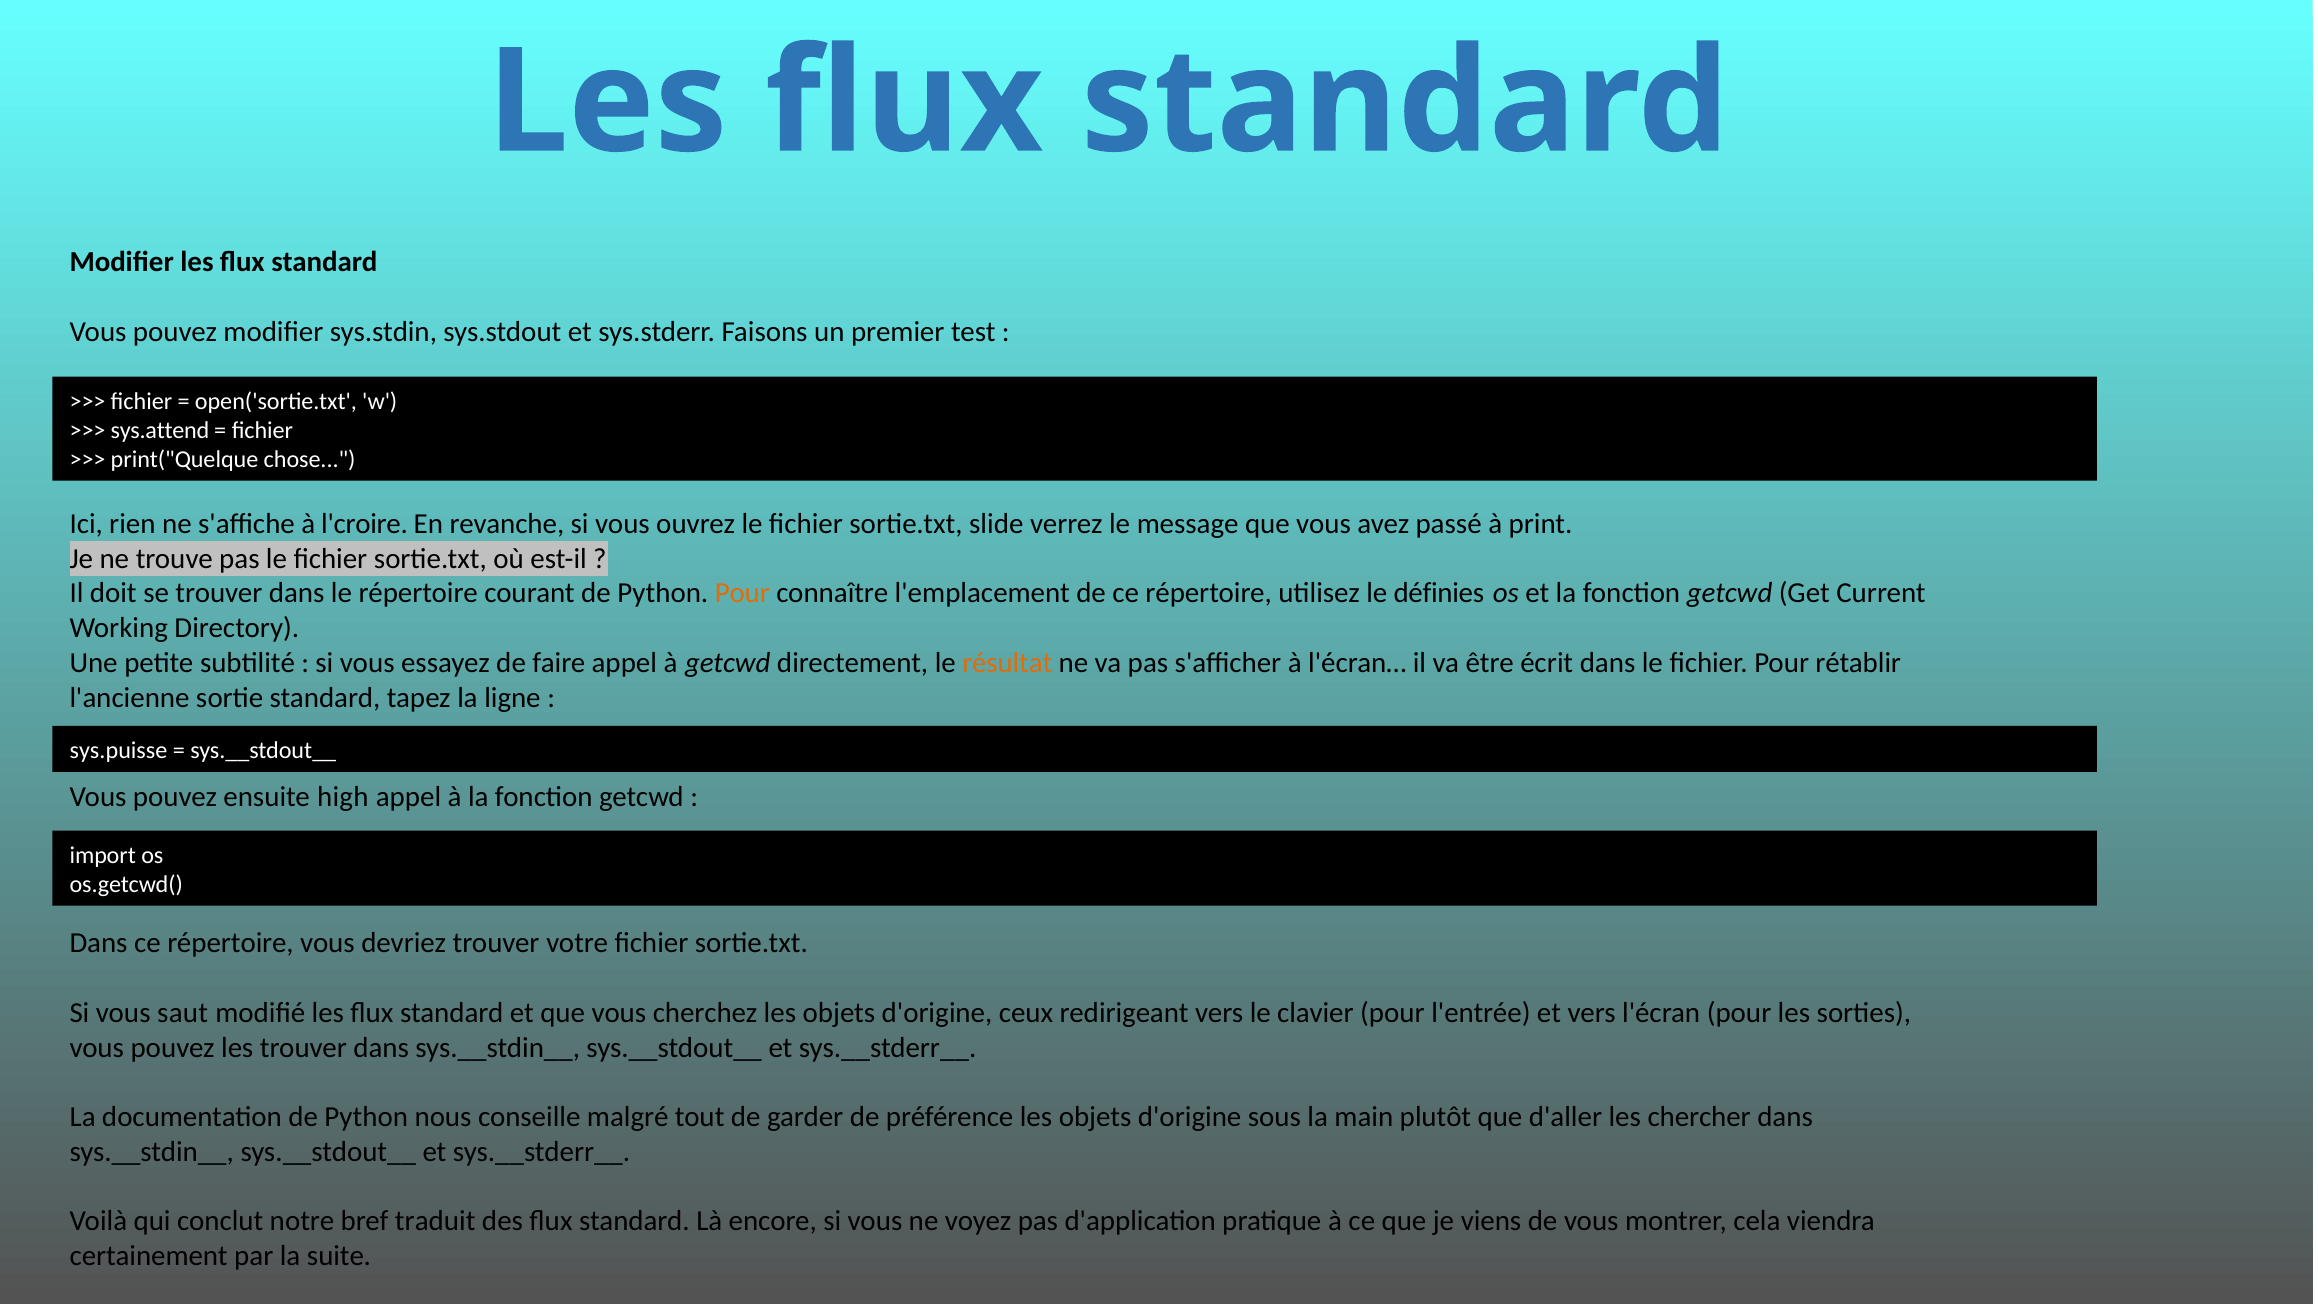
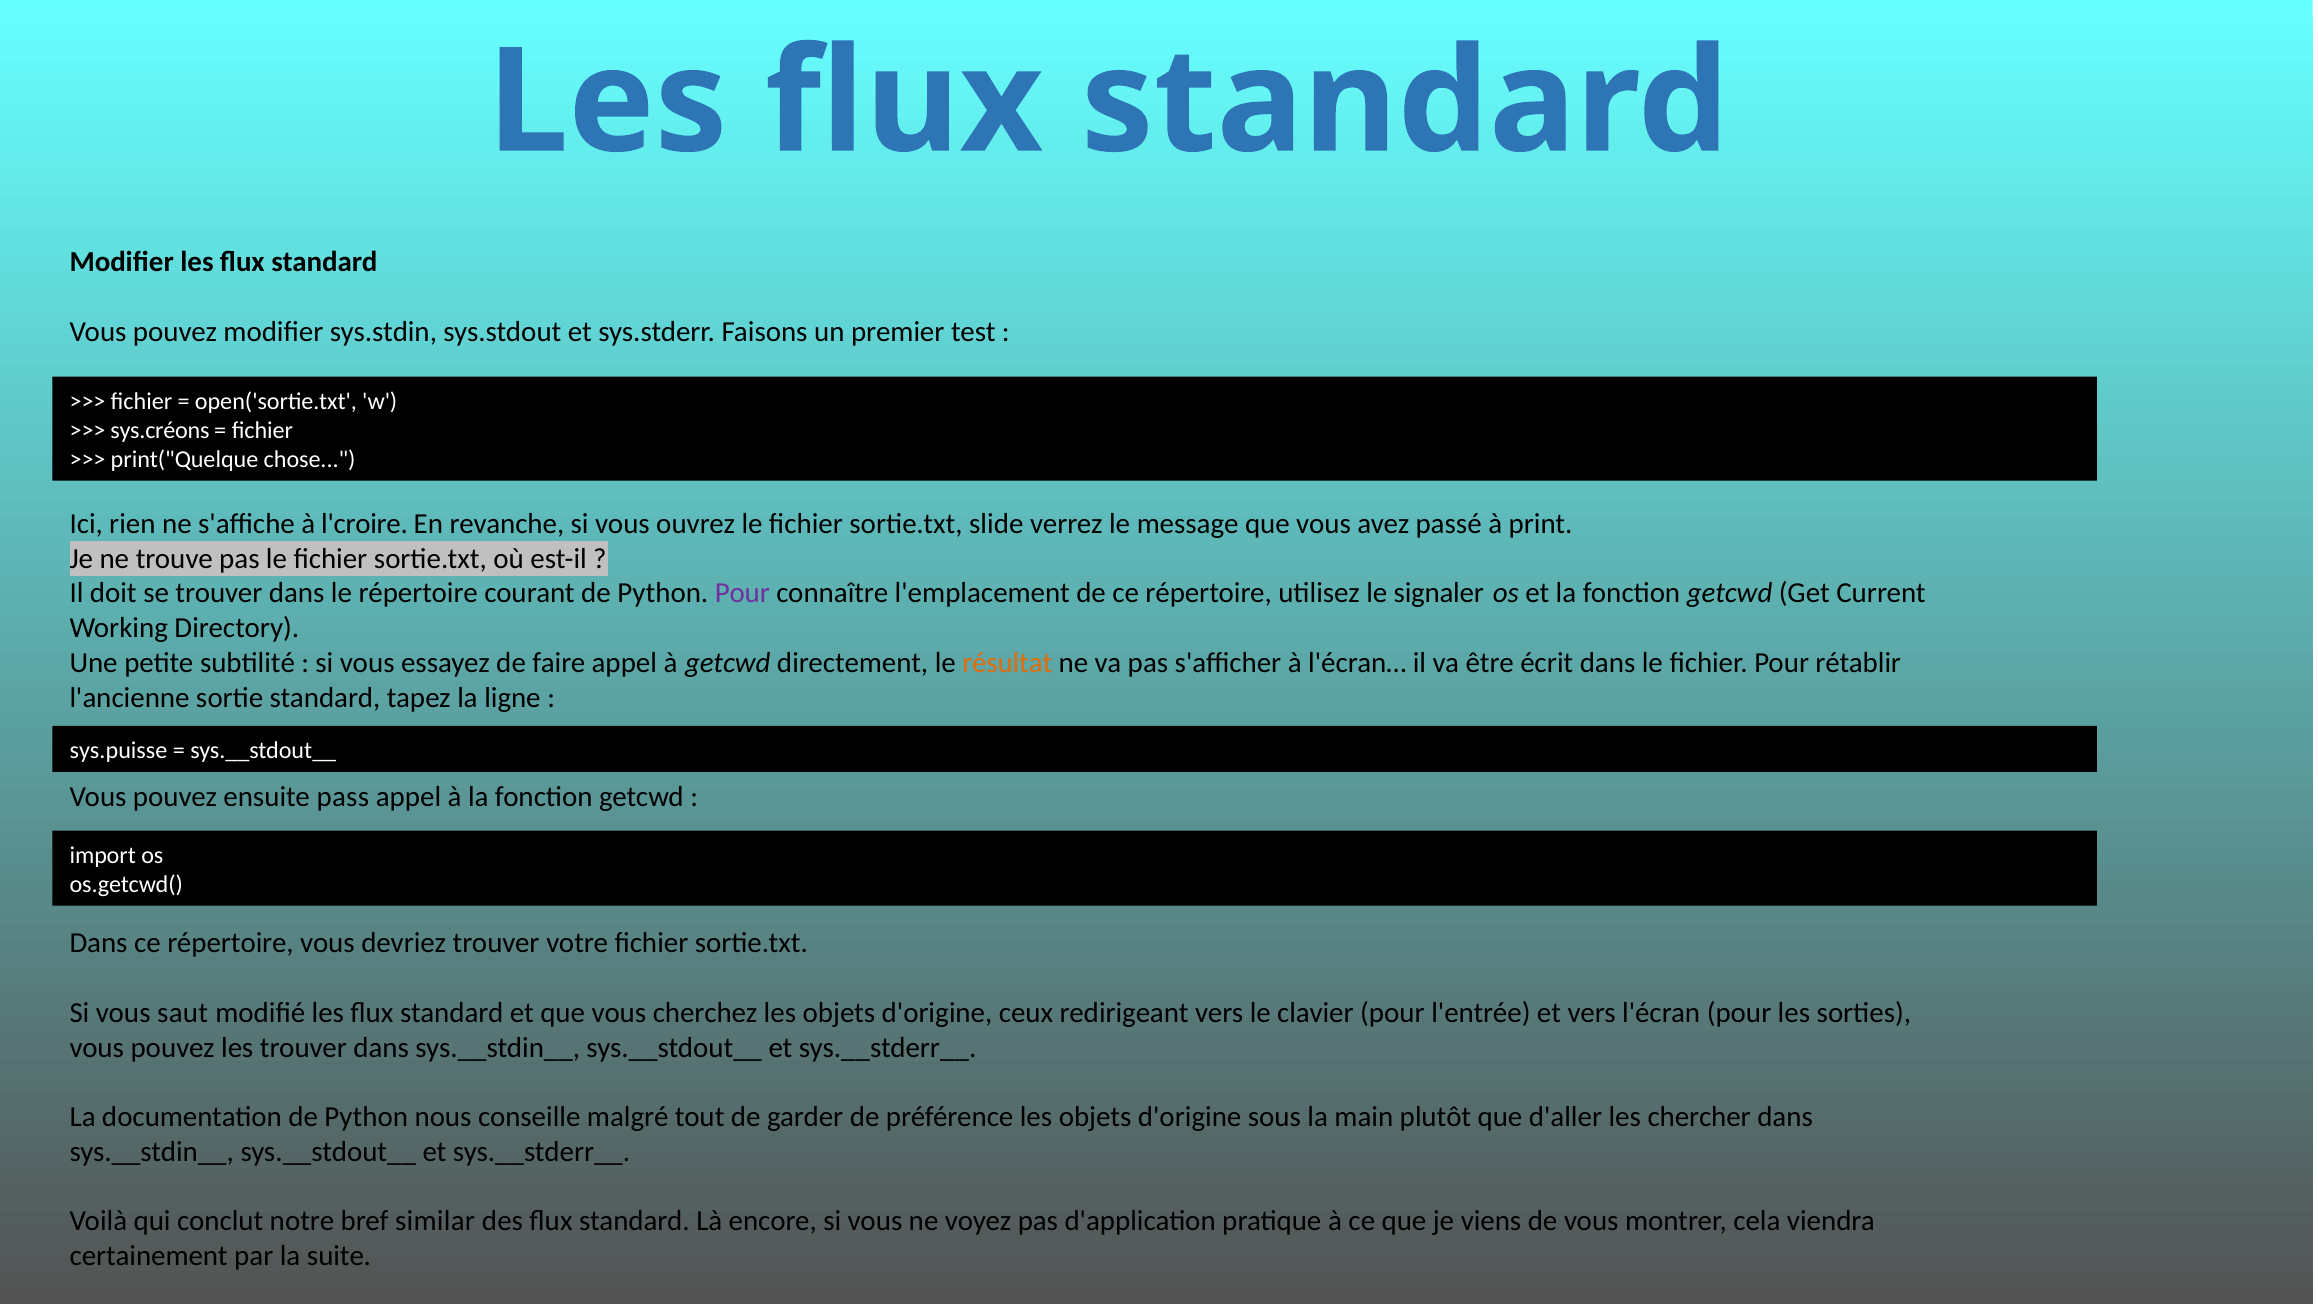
sys.attend: sys.attend -> sys.créons (160, 430)
Pour colour: orange -> purple (742, 593)
définies: définies -> signaler (1439, 593)
high: high -> pass (343, 797)
traduit: traduit -> similar (435, 1221)
